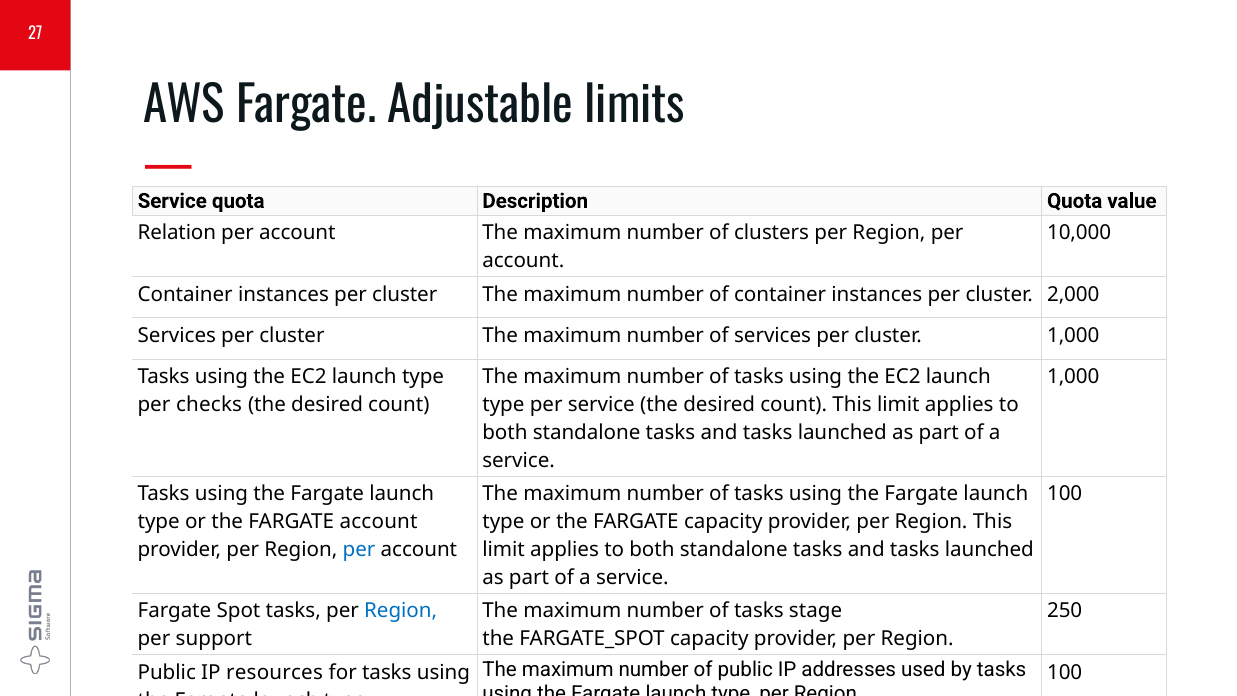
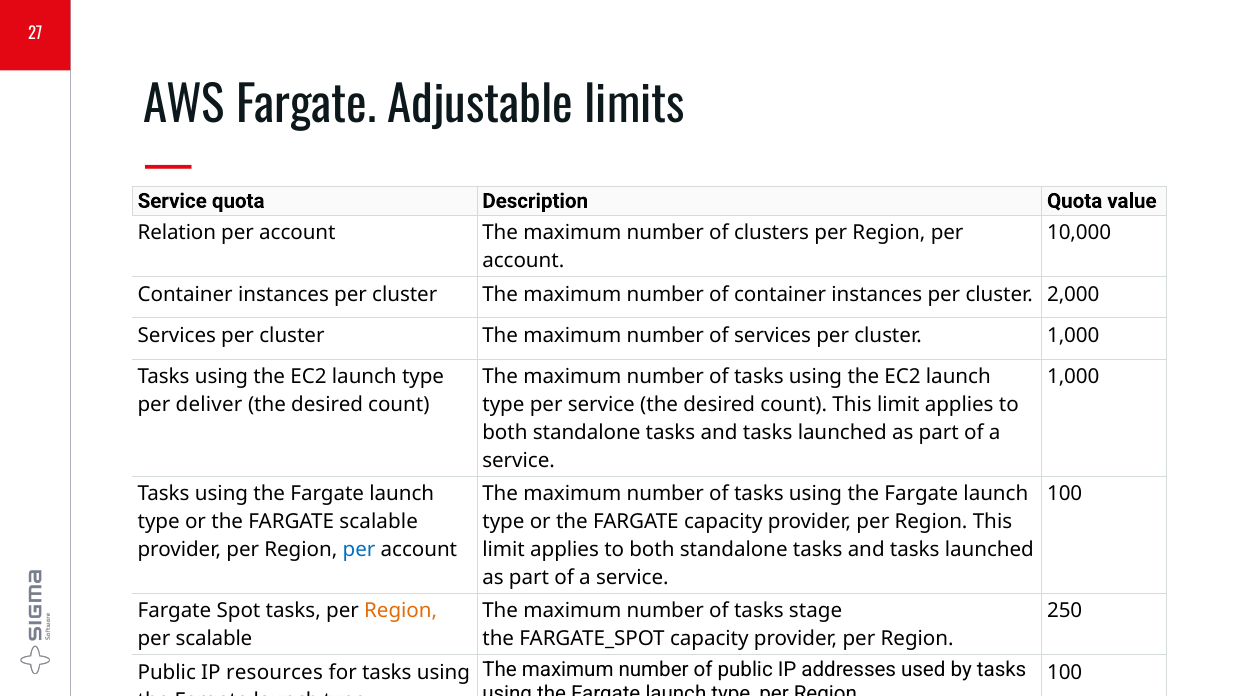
checks: checks -> deliver (209, 405)
FARGATE account: account -> scalable (379, 522)
Region colour: blue -> orange (401, 611)
per support: support -> scalable (214, 639)
